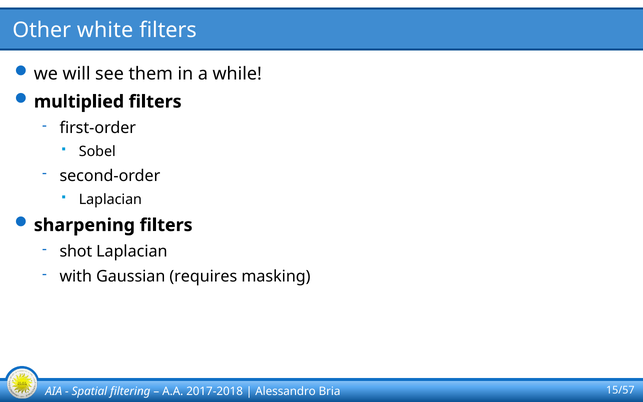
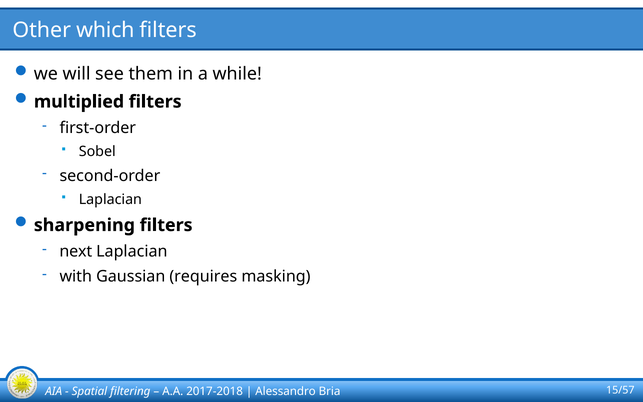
white: white -> which (105, 30)
shot: shot -> next (76, 251)
